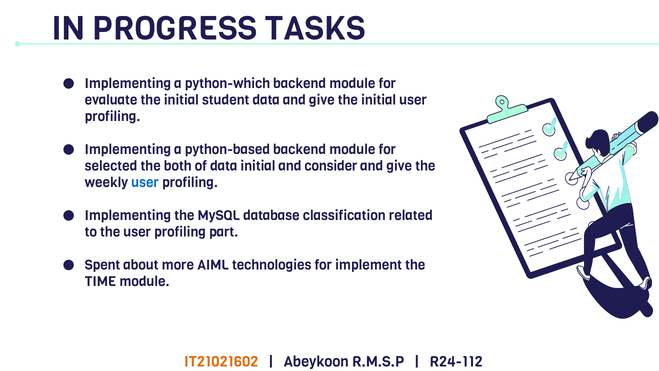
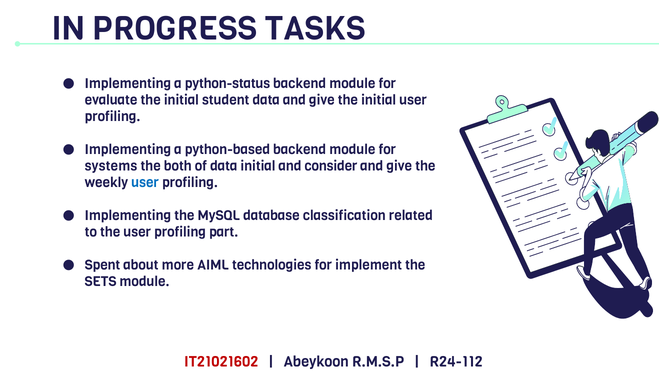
python-which: python-which -> python-status (228, 84)
selected: selected -> systems (111, 166)
TIME: TIME -> SETS (101, 281)
IT21021602 colour: orange -> red (221, 362)
